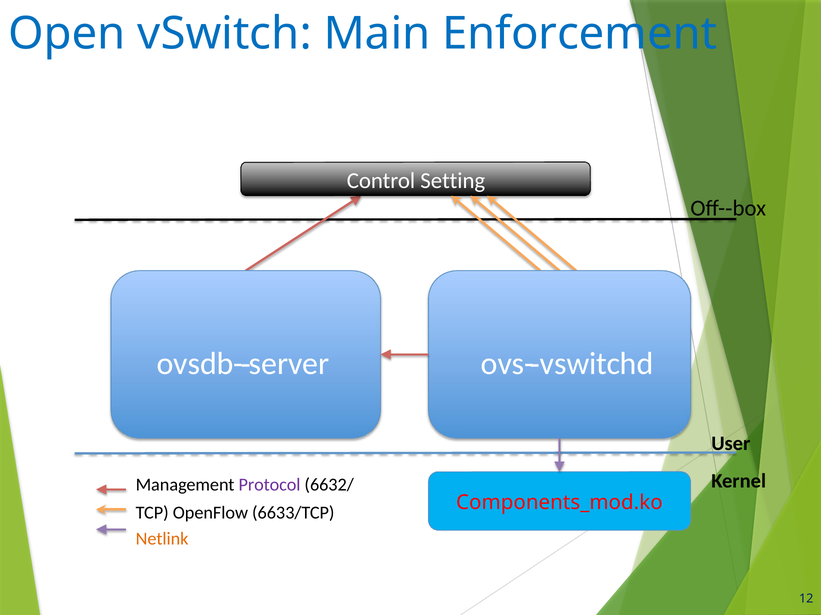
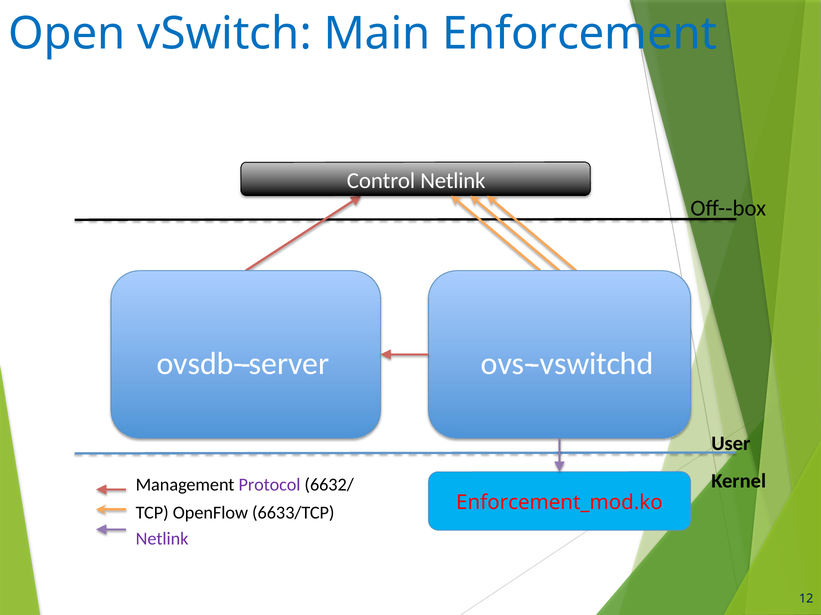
Control Setting: Setting -> Netlink (453, 181)
Components_mod.ko: Components_mod.ko -> Enforcement_mod.ko (559, 503)
Netlink colour: orange -> purple (162, 540)
